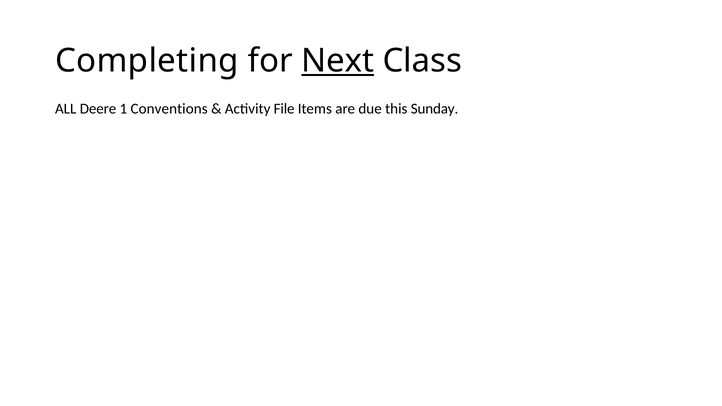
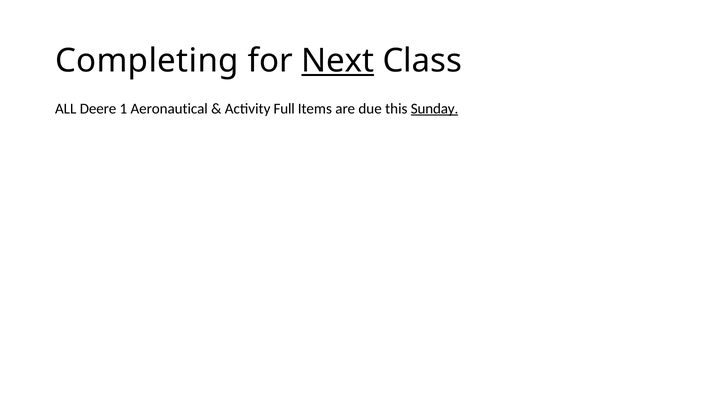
Conventions: Conventions -> Aeronautical (169, 109)
File: File -> Full (284, 109)
Sunday underline: none -> present (435, 109)
